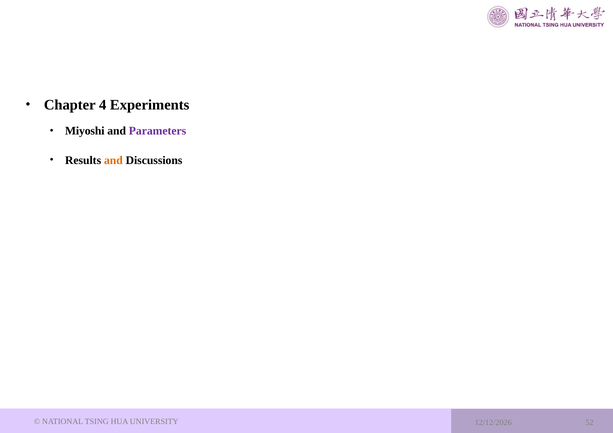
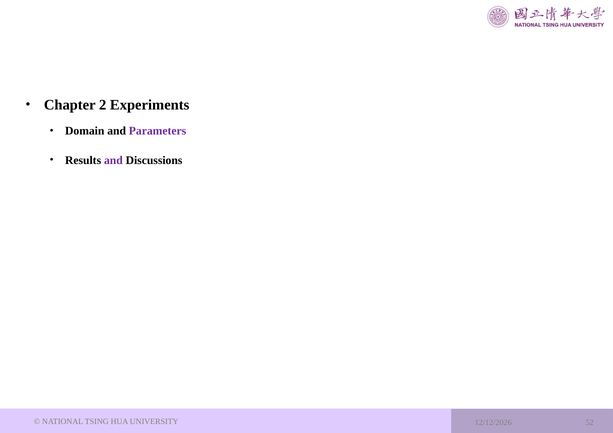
4: 4 -> 2 (103, 105)
Miyoshi: Miyoshi -> Domain (85, 131)
and colour: orange -> purple (113, 160)
